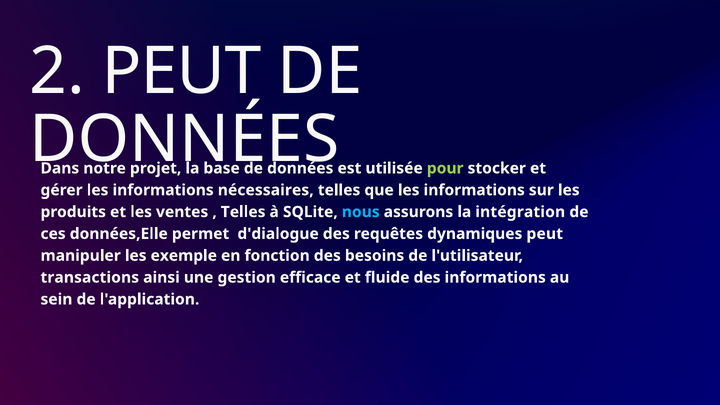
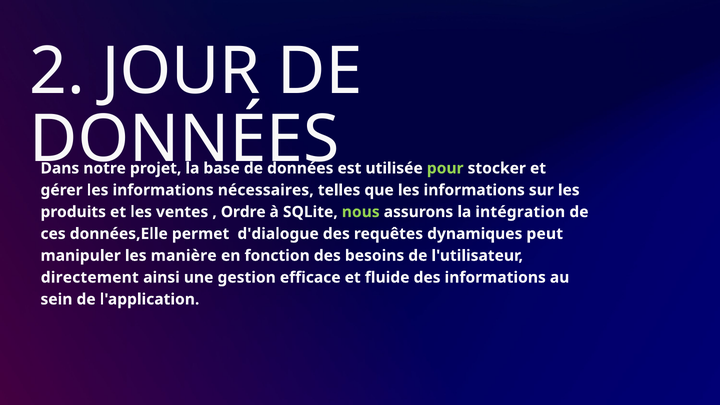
2 PEUT: PEUT -> JOUR (181, 71)
Telles: Telles -> Ordre (243, 212)
nous colour: light blue -> light green (361, 212)
exemple: exemple -> manière (184, 256)
transactions: transactions -> directement (90, 277)
